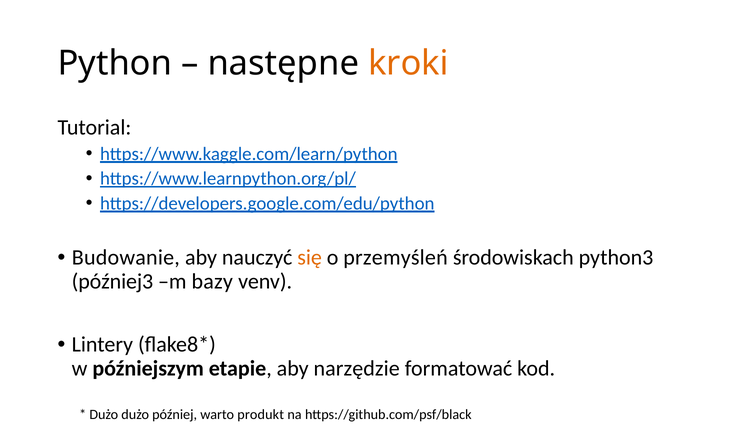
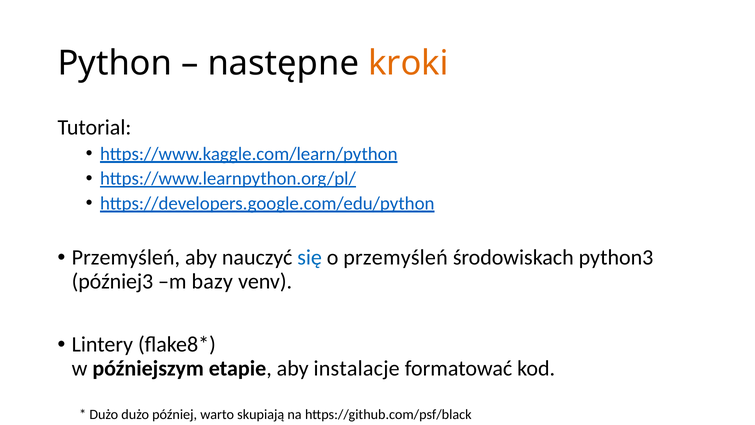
Budowanie: Budowanie -> Przemyśleń (126, 257)
się colour: orange -> blue (310, 257)
narzędzie: narzędzie -> instalacje (357, 368)
produkt: produkt -> skupiają (261, 414)
